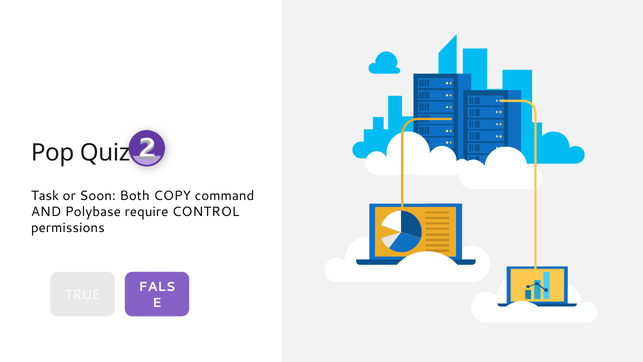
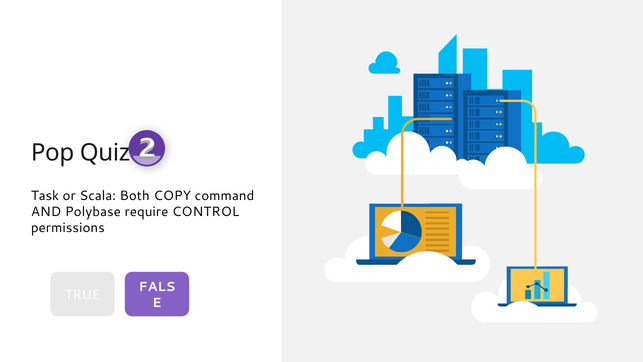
Soon: Soon -> Scala (98, 195)
